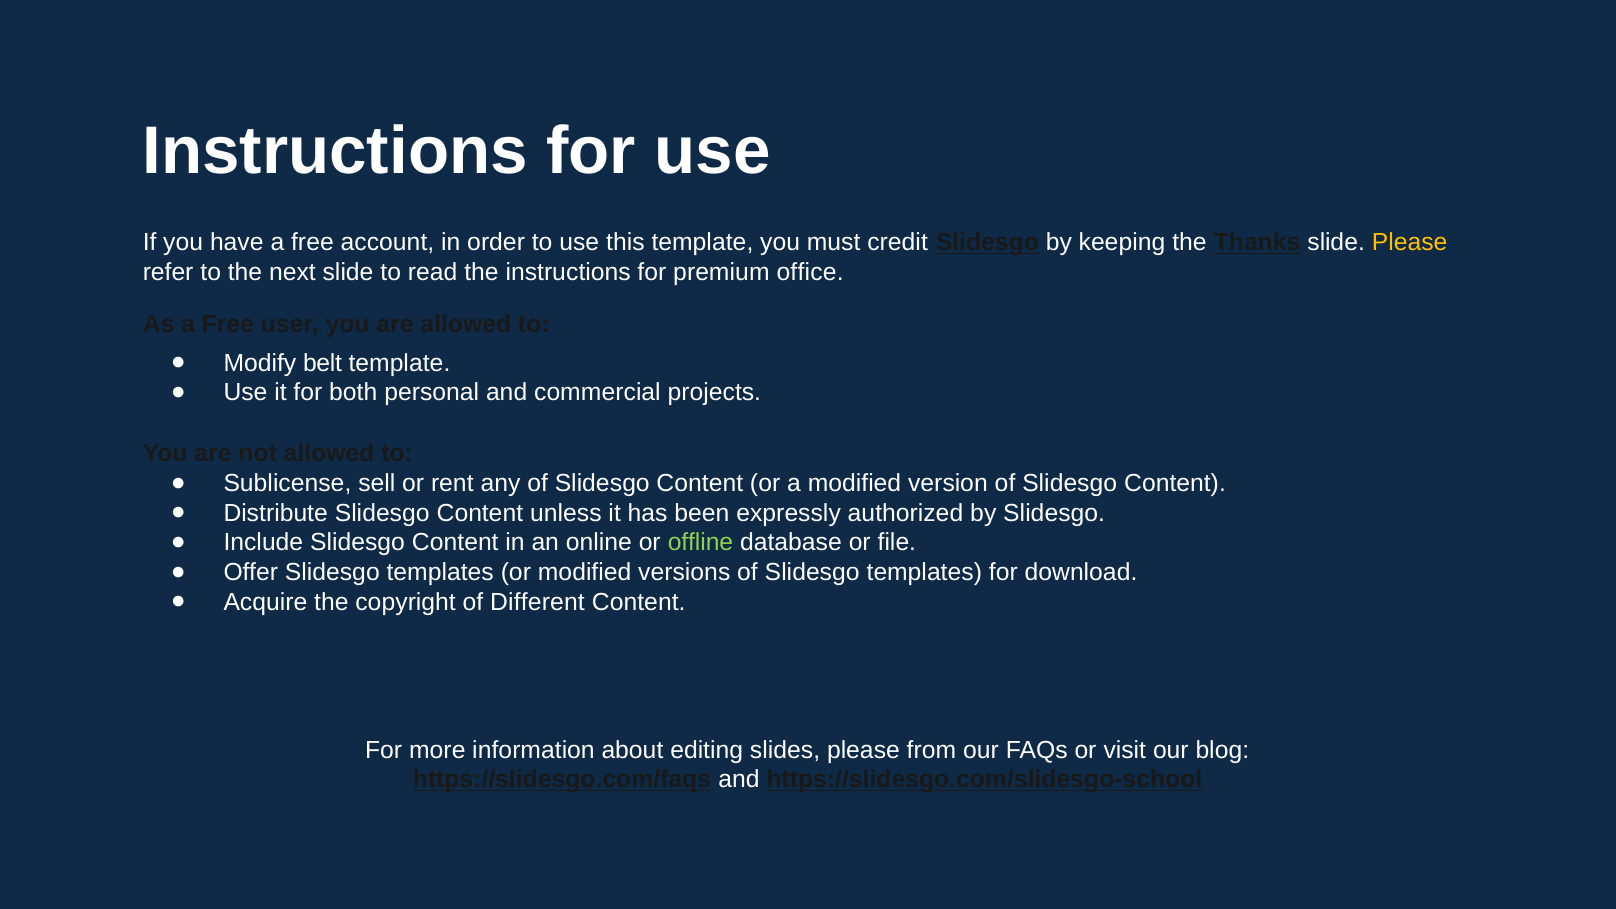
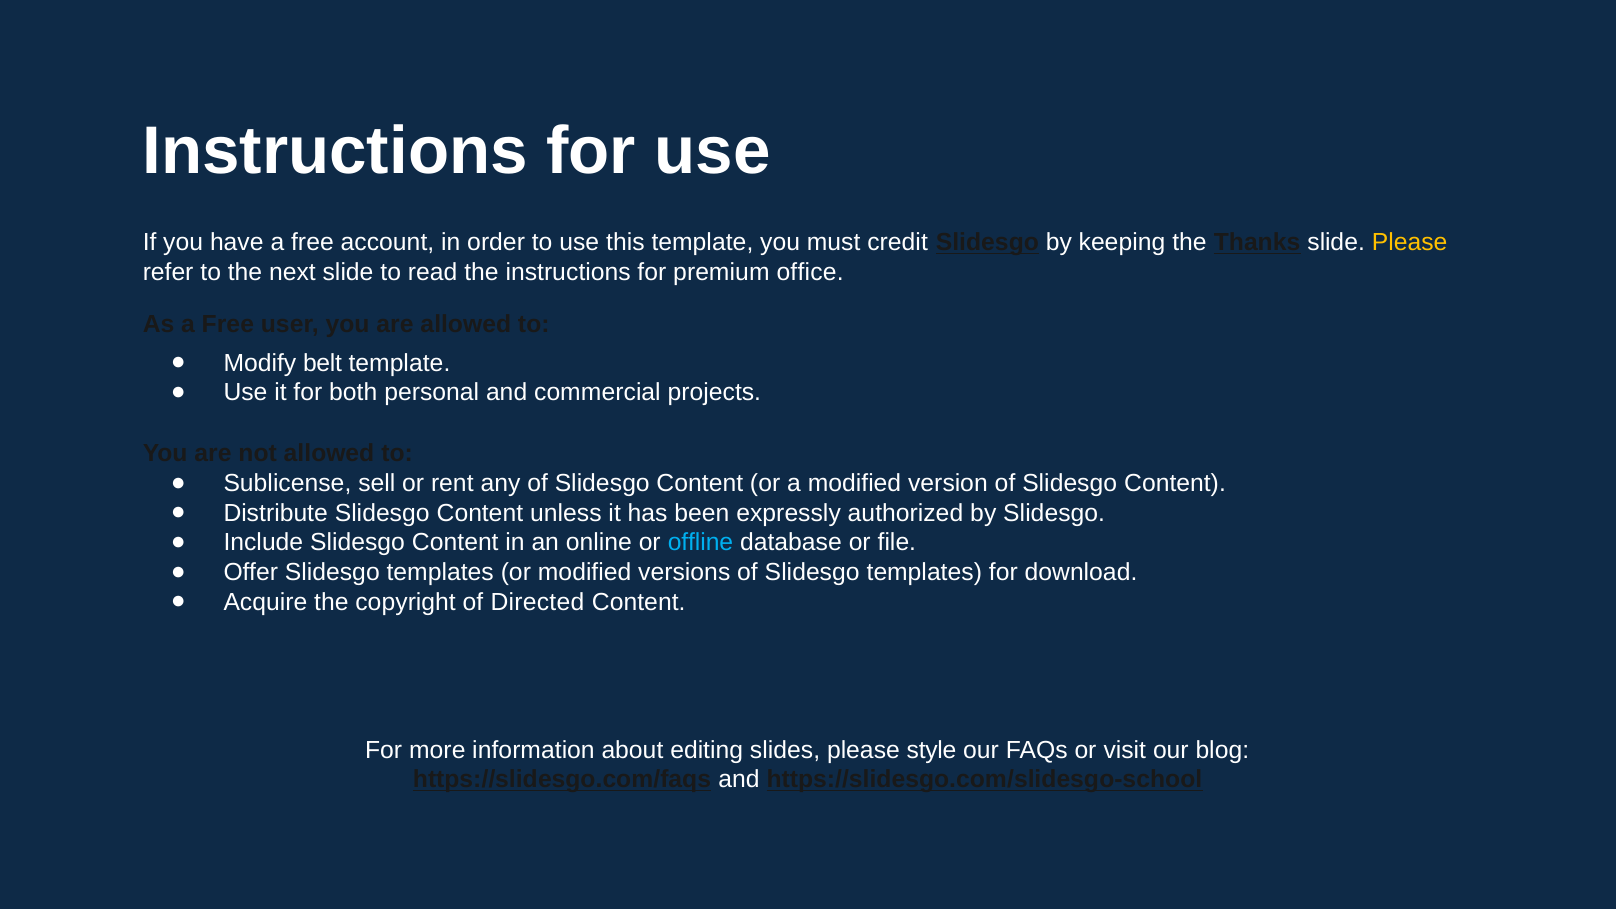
offline colour: light green -> light blue (700, 543)
Different: Different -> Directed (537, 602)
from: from -> style (932, 750)
